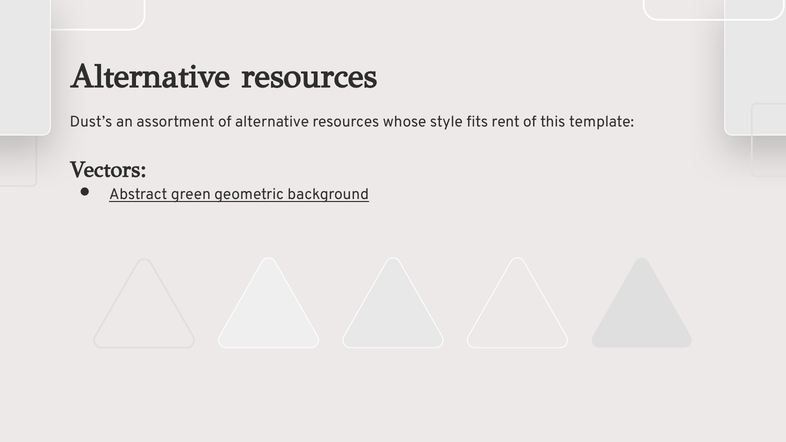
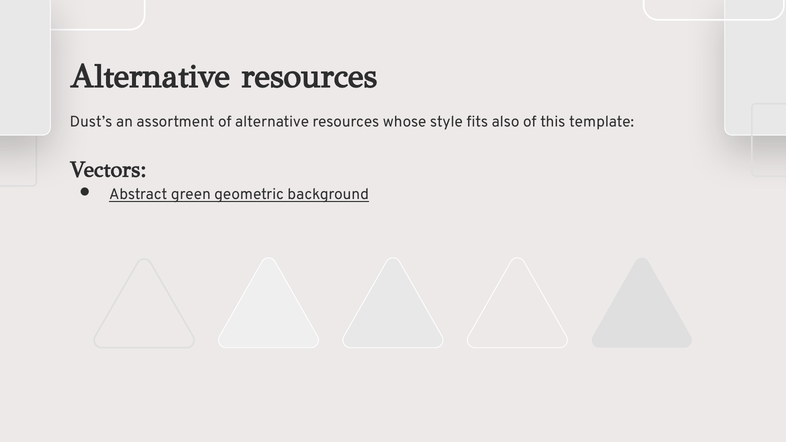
rent: rent -> also (506, 122)
